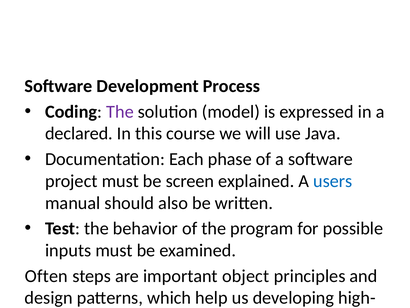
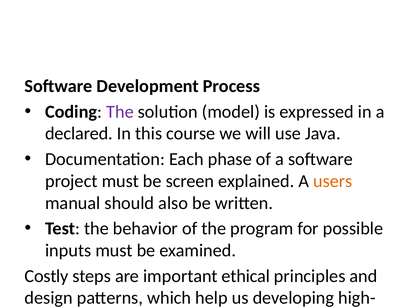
users colour: blue -> orange (333, 181)
Often: Often -> Costly (47, 276)
object: object -> ethical (246, 276)
